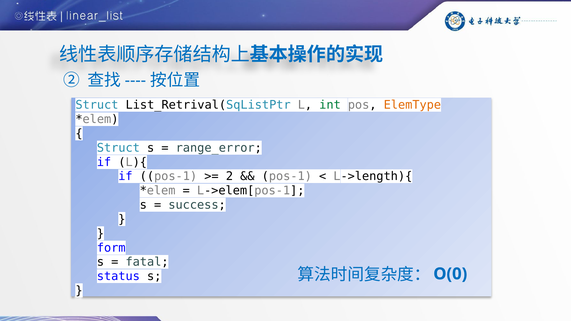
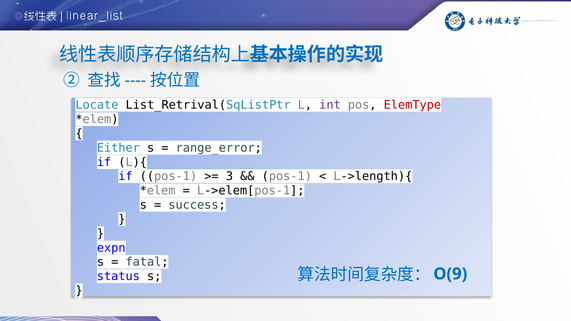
Struct: Struct -> Locate (97, 105)
int colour: green -> purple (330, 105)
ElemType colour: orange -> red (412, 105)
Struct: Struct -> Either (118, 148)
2: 2 -> 3 (229, 177)
form: form -> expn (111, 248)
O(0: O(0 -> O(9 (450, 274)
